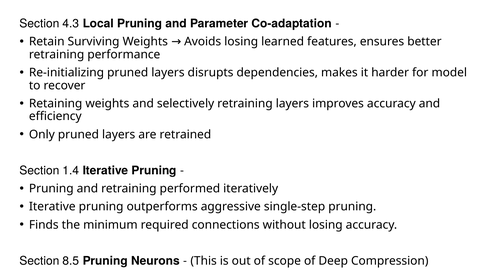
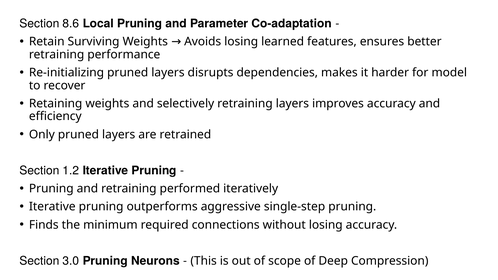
4.3: 4.3 -> 8.6 (71, 24)
1.4: 1.4 -> 1.2 (71, 171)
8.5: 8.5 -> 3.0 (71, 261)
